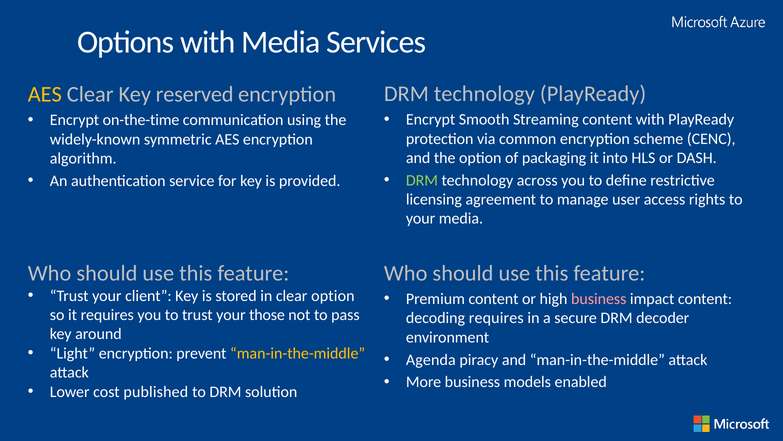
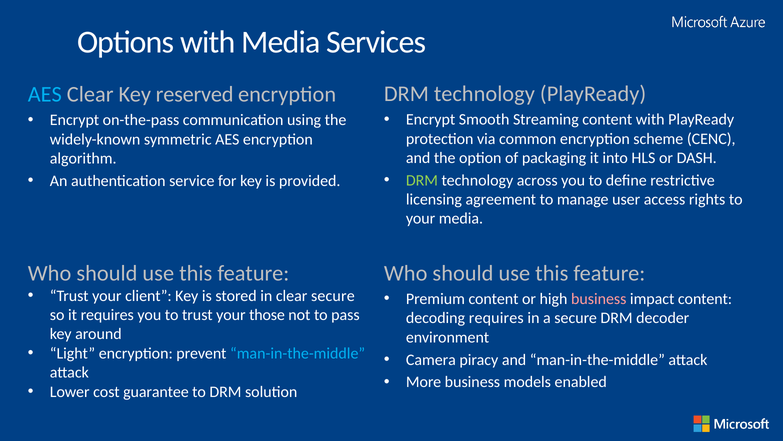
AES colour: yellow -> light blue (45, 94)
on-the-time: on-the-time -> on-the-pass (141, 120)
clear option: option -> secure (333, 295)
man-in-the-middle colour: yellow -> light blue (298, 353)
Agenda: Agenda -> Camera (431, 359)
published: published -> guarantee (156, 391)
